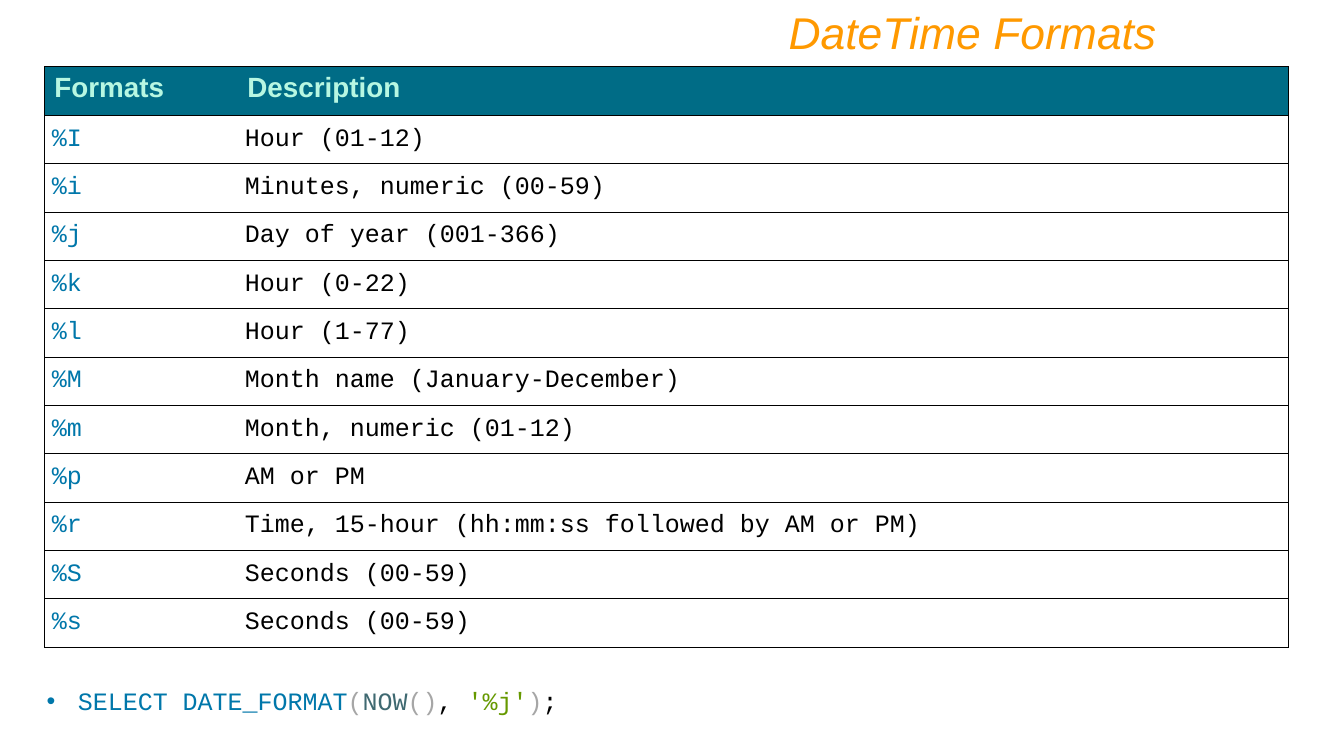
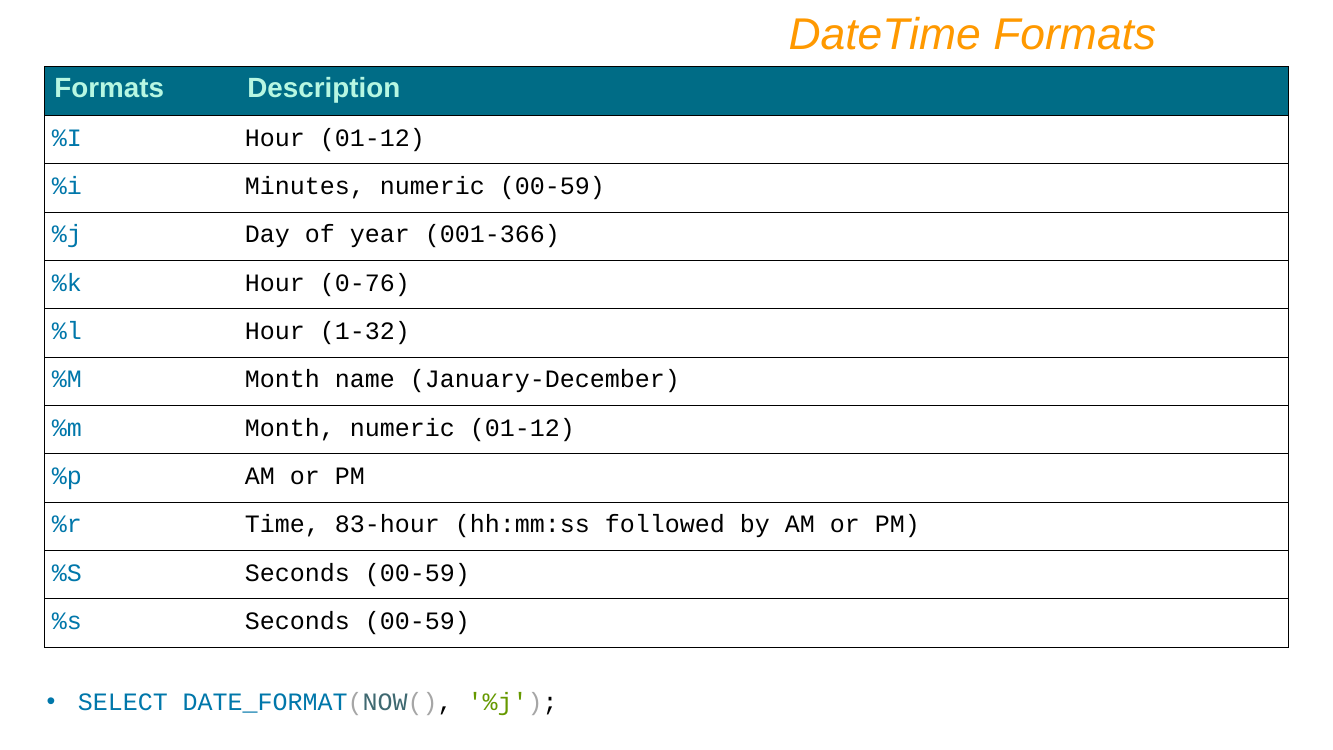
0-22: 0-22 -> 0-76 (365, 283)
1-77: 1-77 -> 1-32 (365, 331)
15-hour: 15-hour -> 83-hour (387, 524)
